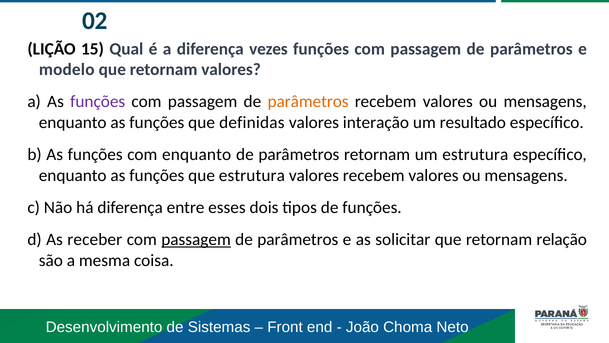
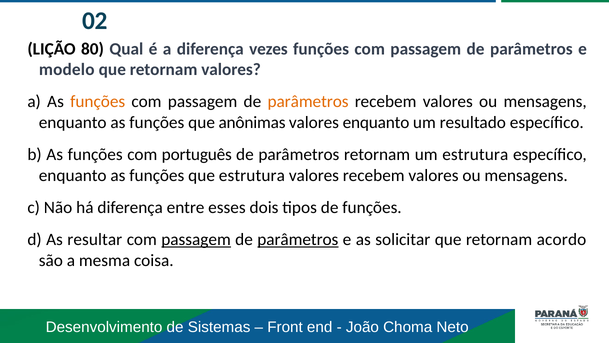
15: 15 -> 80 (93, 49)
funções colour: purple -> orange (98, 102)
definidas: definidas -> anônimas (252, 122)
valores interação: interação -> enquanto (376, 122)
com enquanto: enquanto -> português (197, 154)
receber: receber -> resultar (95, 239)
parâmetros underline: none -> present (298, 239)
relação: relação -> acordo (561, 239)
